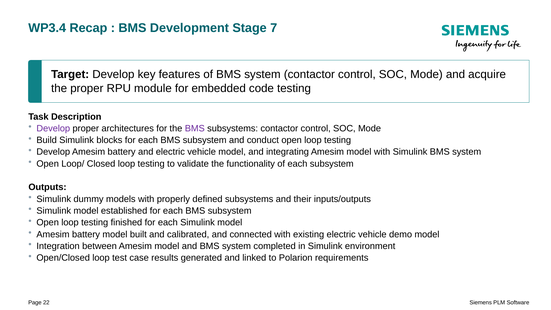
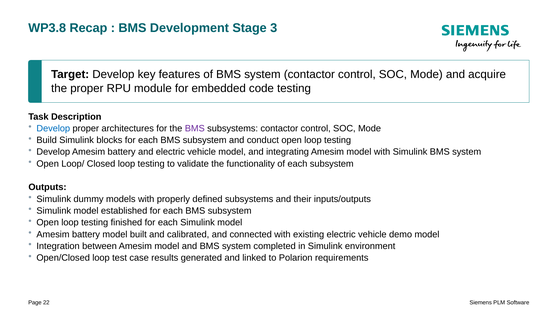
WP3.4: WP3.4 -> WP3.8 (47, 28)
7: 7 -> 3 (274, 28)
Develop colour: purple -> blue (53, 128)
